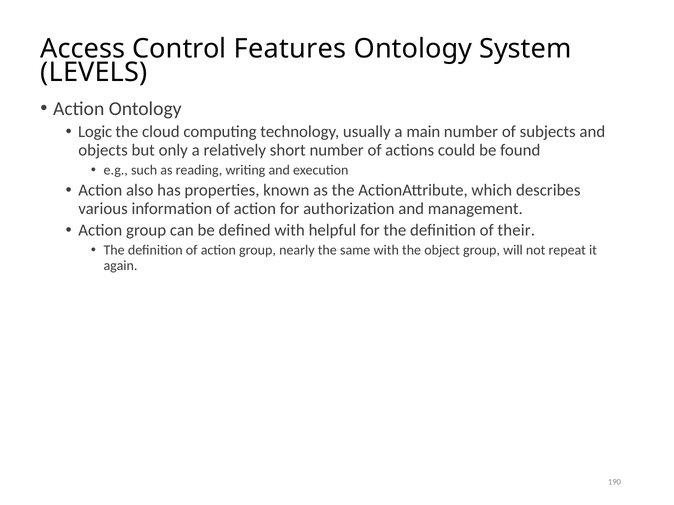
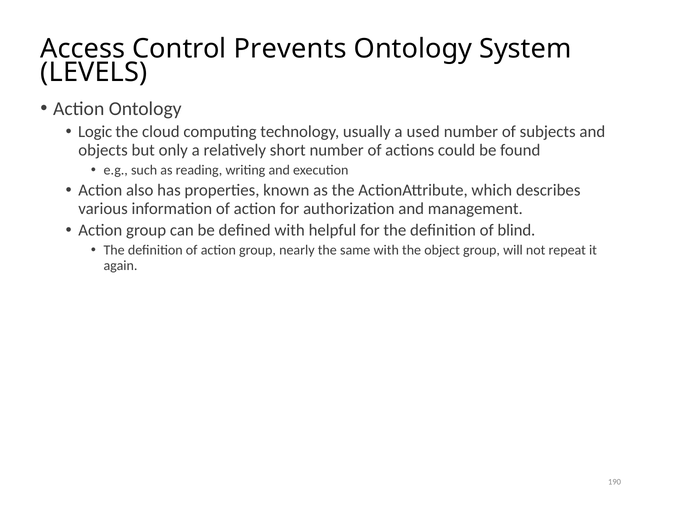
Features: Features -> Prevents (290, 49)
main: main -> used (423, 132)
their: their -> blind (516, 230)
